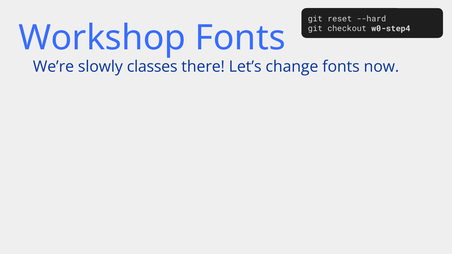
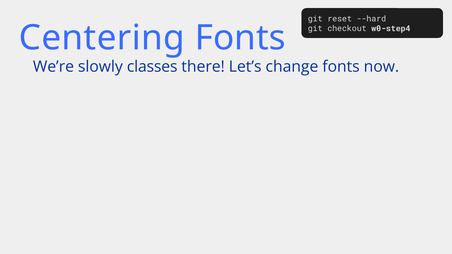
Workshop: Workshop -> Centering (102, 38)
